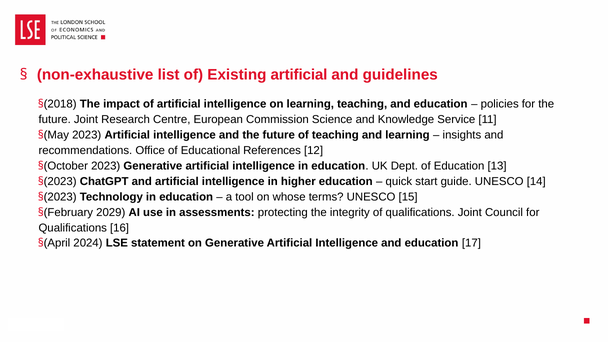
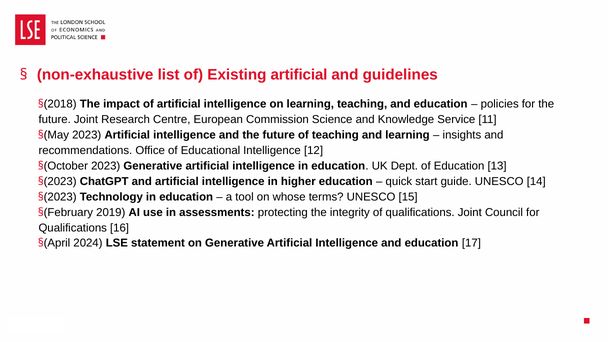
Educational References: References -> Intelligence (272, 150)
2029: 2029 -> 2019 (111, 212)
